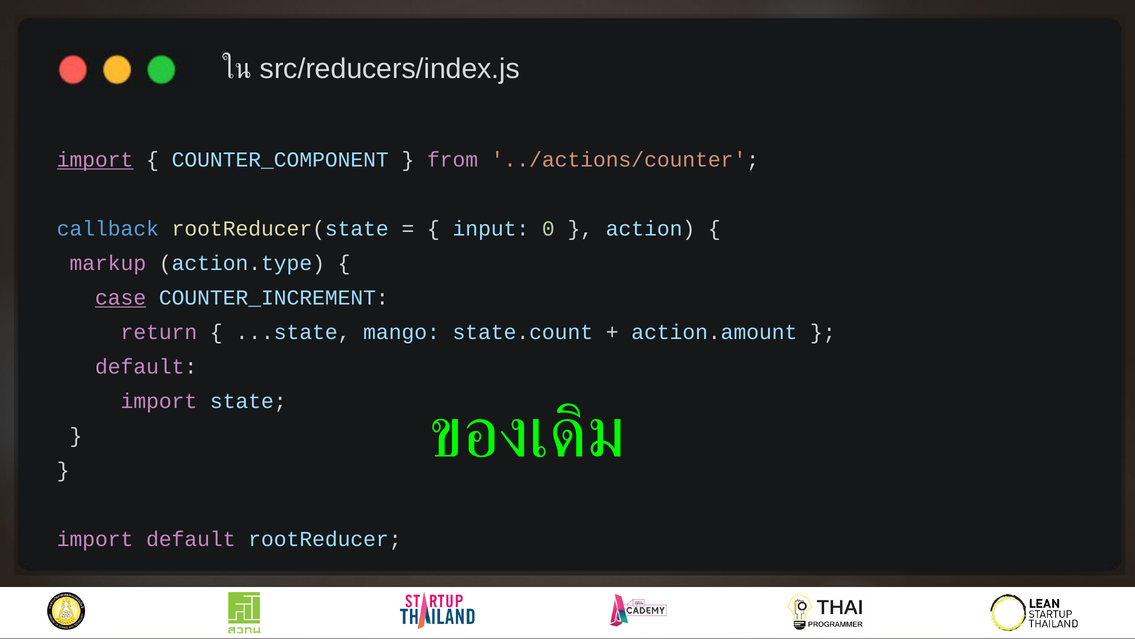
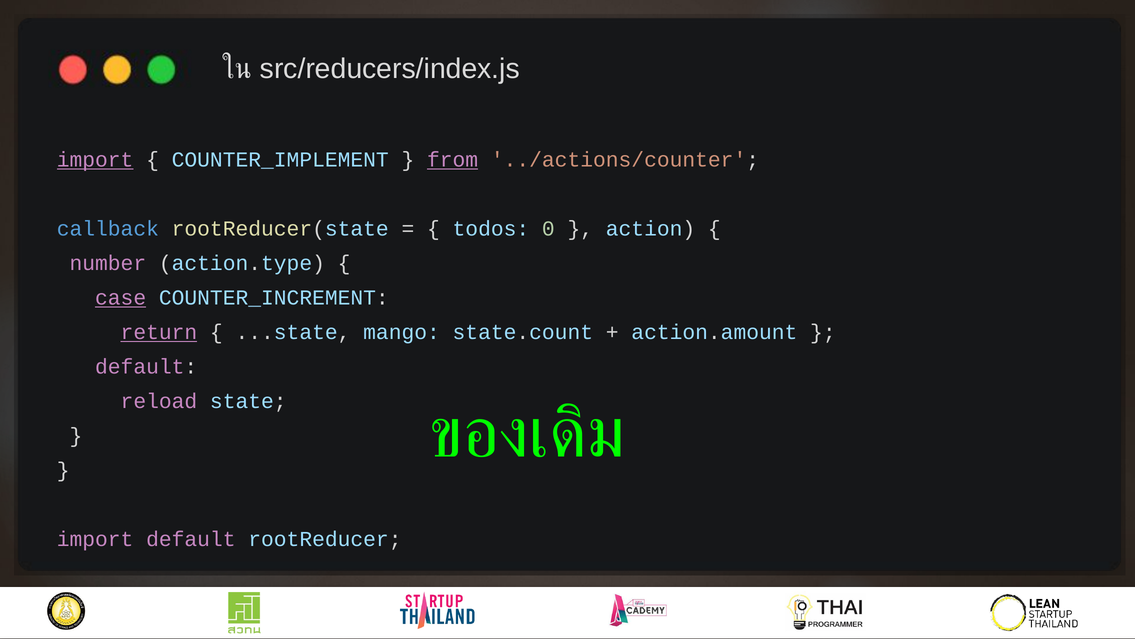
COUNTER_COMPONENT: COUNTER_COMPONENT -> COUNTER_IMPLEMENT (280, 160)
from underline: none -> present (453, 160)
input: input -> todos (491, 229)
markup: markup -> number (108, 263)
return underline: none -> present (159, 332)
import: import -> reload (159, 401)
